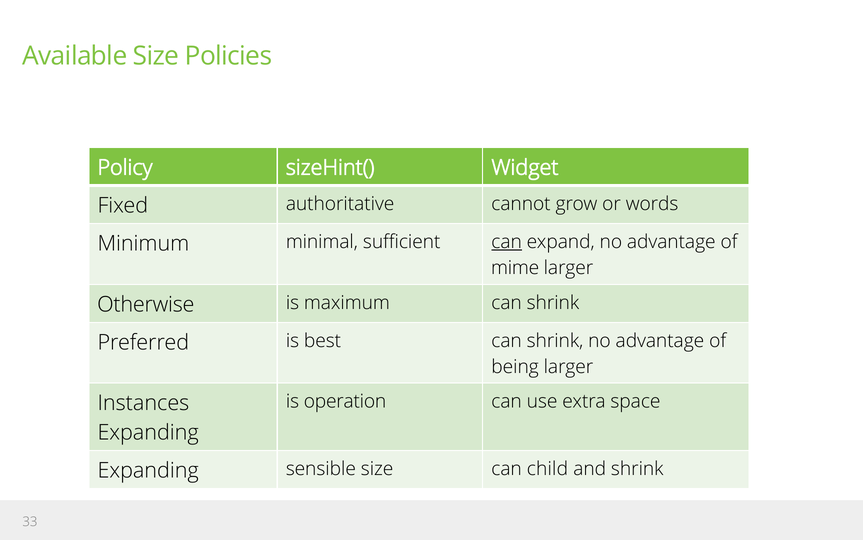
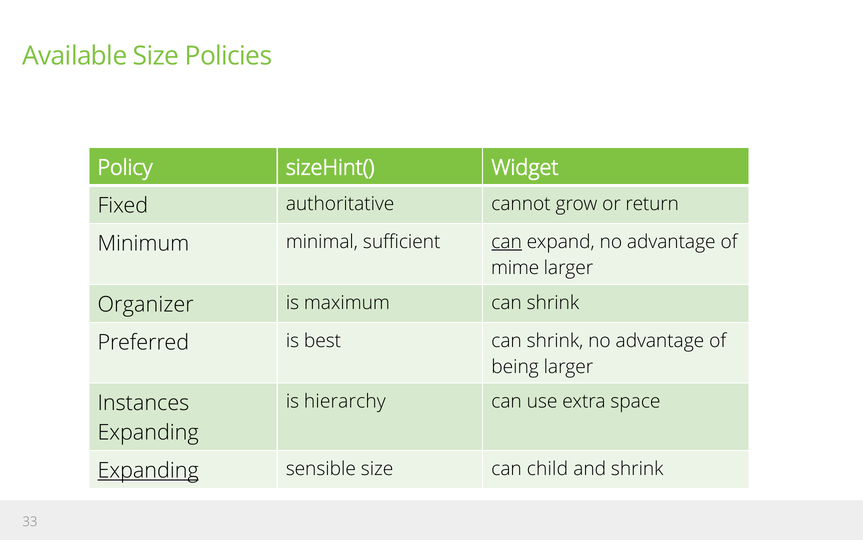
words: words -> return (652, 204)
Otherwise: Otherwise -> Organizer (146, 304)
operation: operation -> hierarchy (345, 401)
Expanding underline: none -> present (148, 470)
